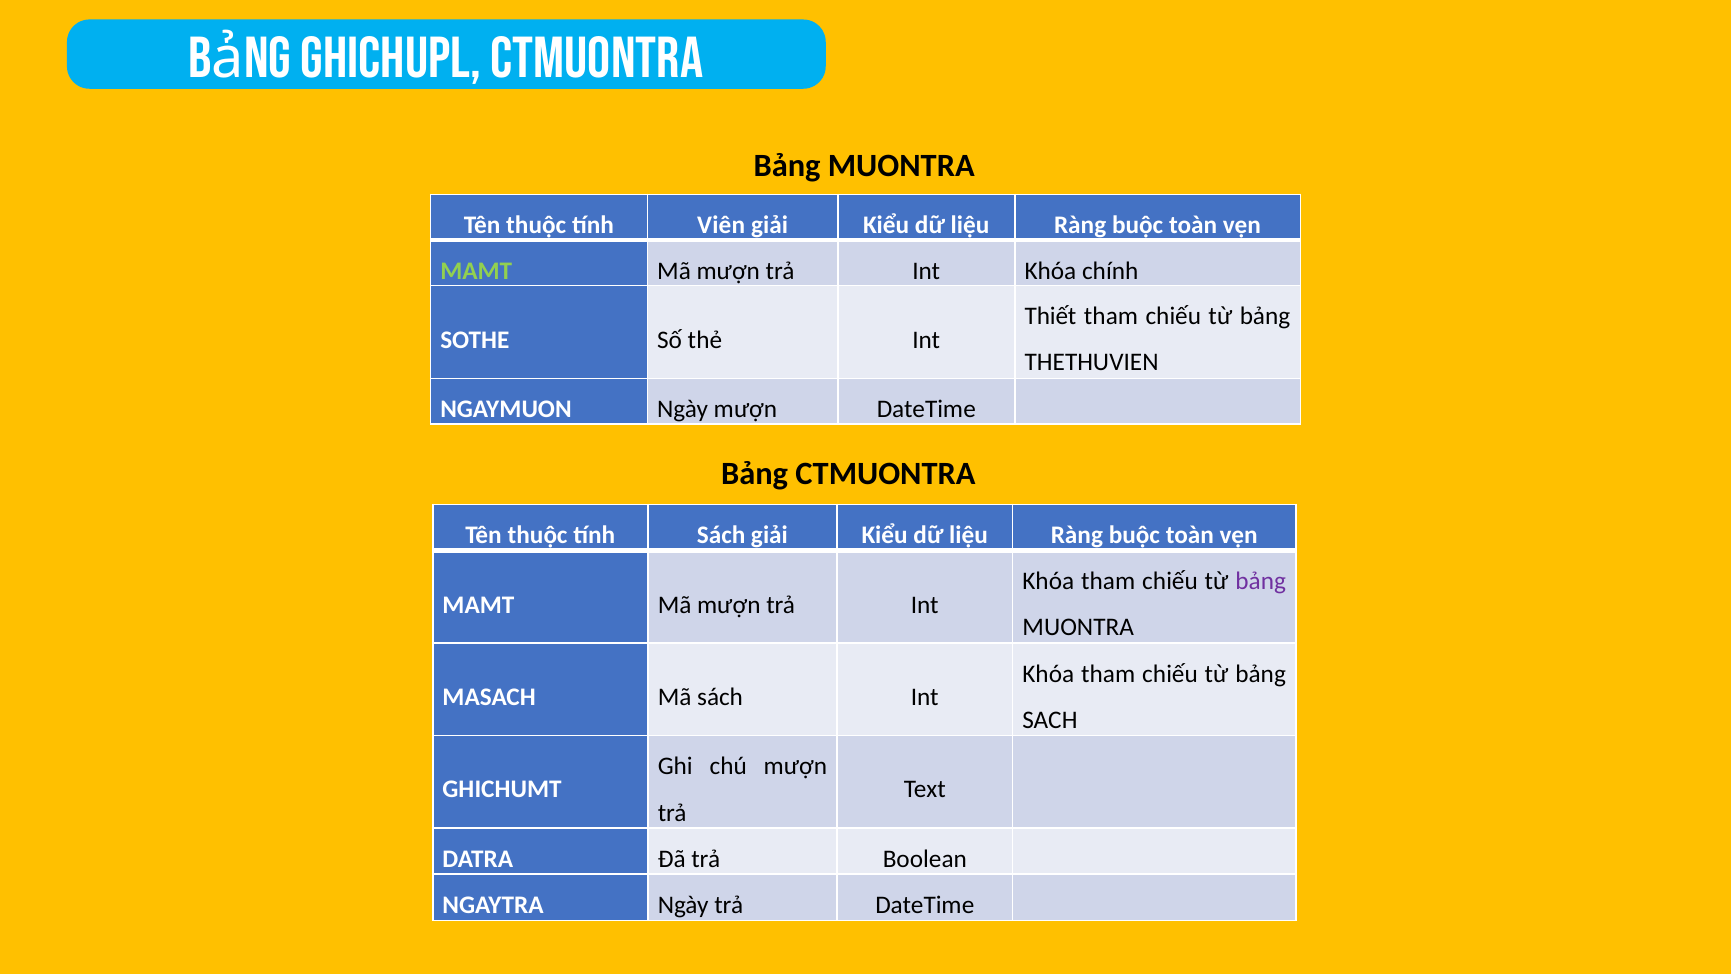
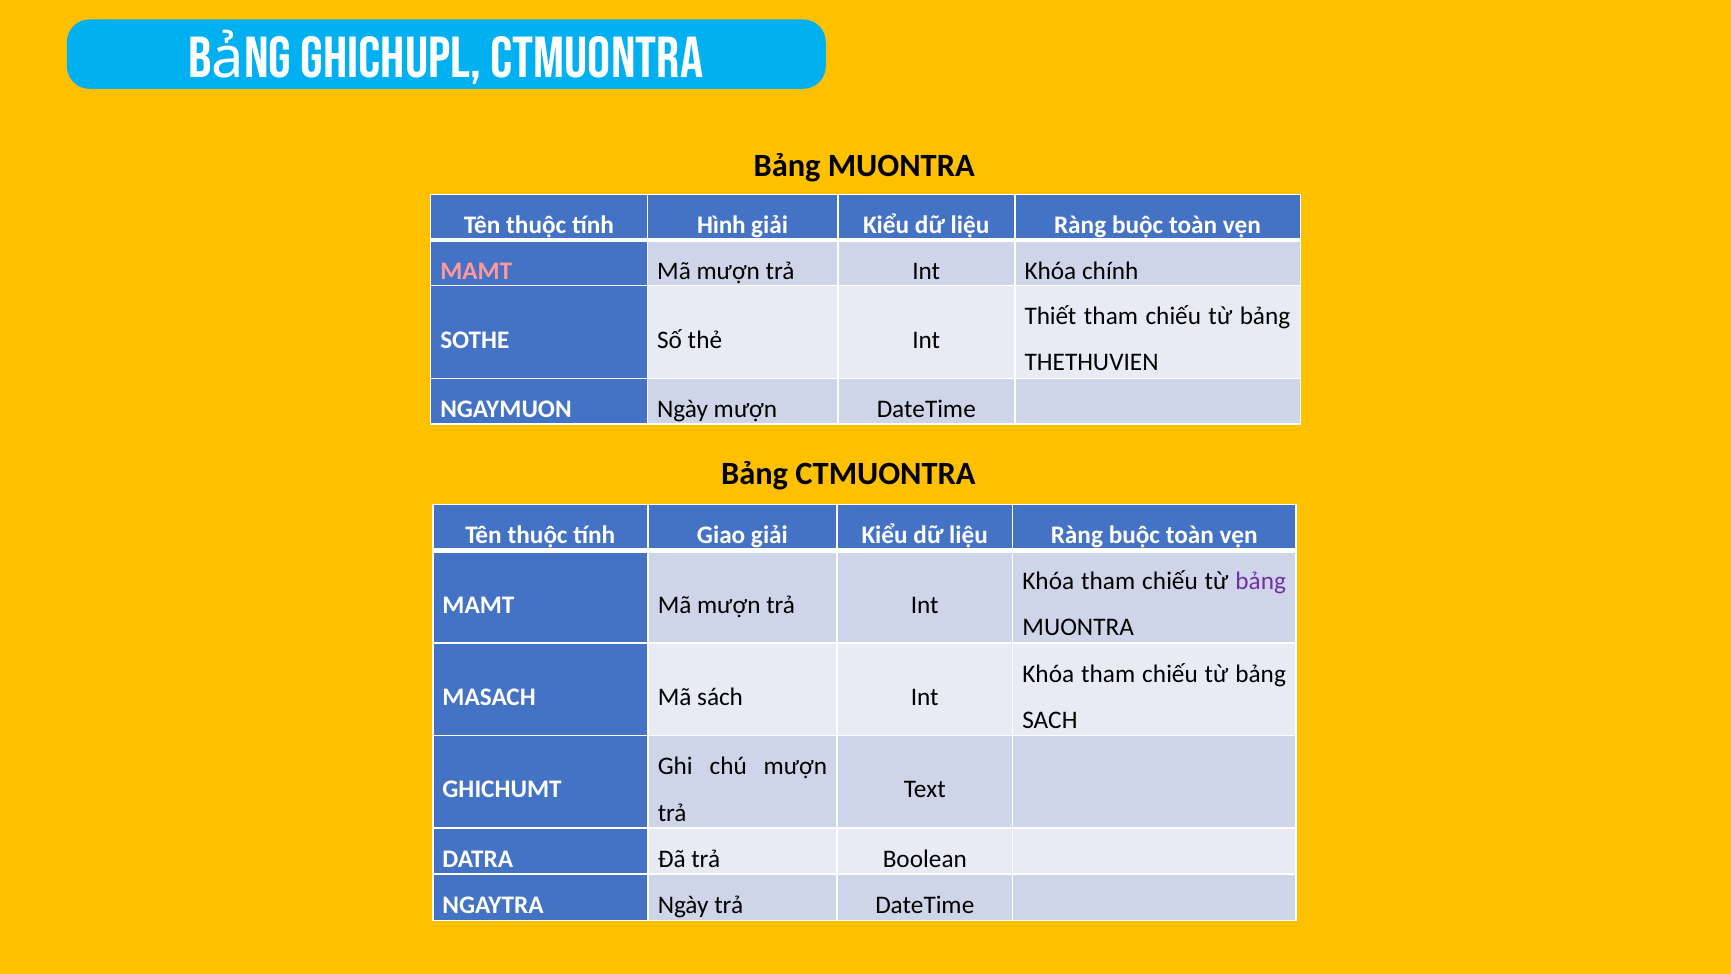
Viên: Viên -> Hình (721, 225)
MAMT colour: light green -> pink (476, 271)
tính Sách: Sách -> Giao (721, 535)
